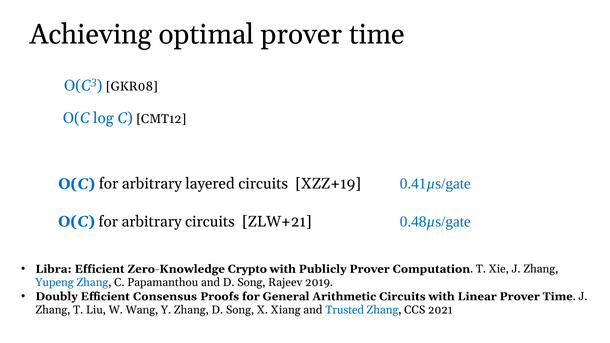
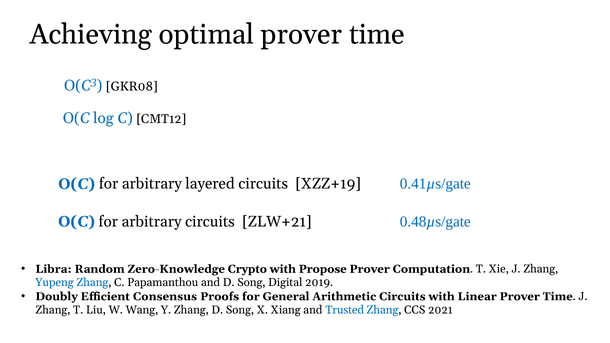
Libra Efficient: Efficient -> Random (100, 269)
Publicly: Publicly -> Propose (323, 269)
Rajeev: Rajeev -> Digital (285, 283)
